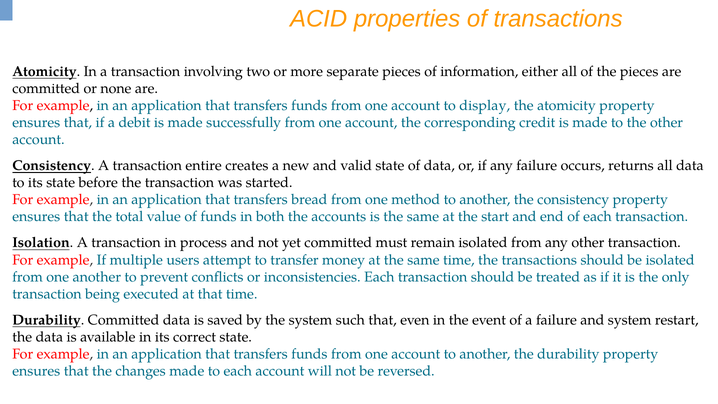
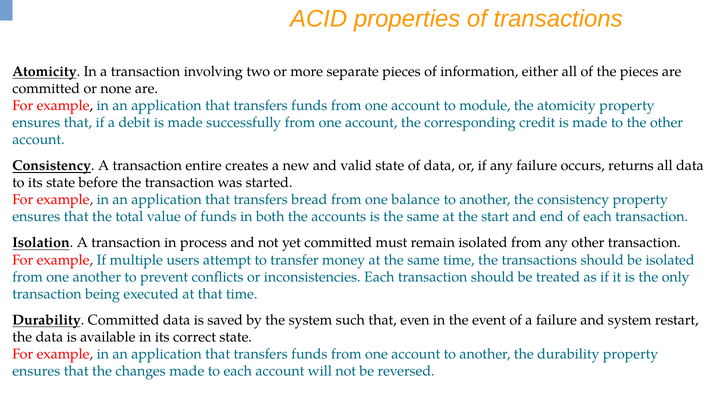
display: display -> module (485, 105)
method: method -> balance (416, 200)
